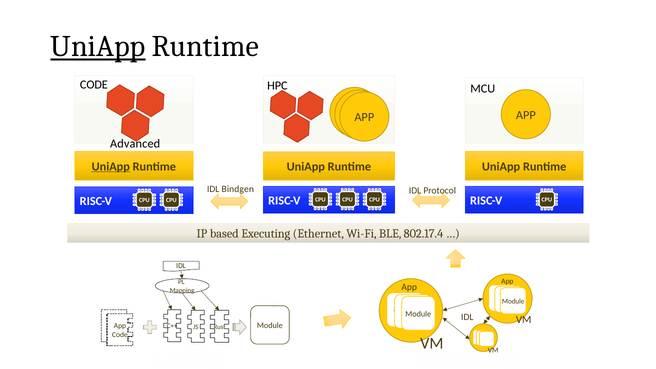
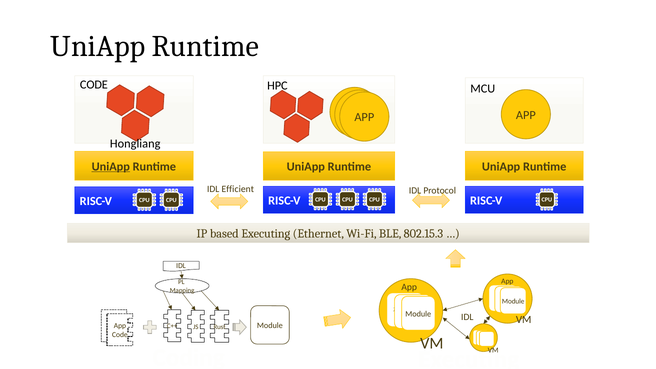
UniApp underline: present -> none (98, 47)
Advanced: Advanced -> Hongliang (135, 144)
Bindgen: Bindgen -> Efficient (238, 189)
802.17.4: 802.17.4 -> 802.15.3 (423, 234)
